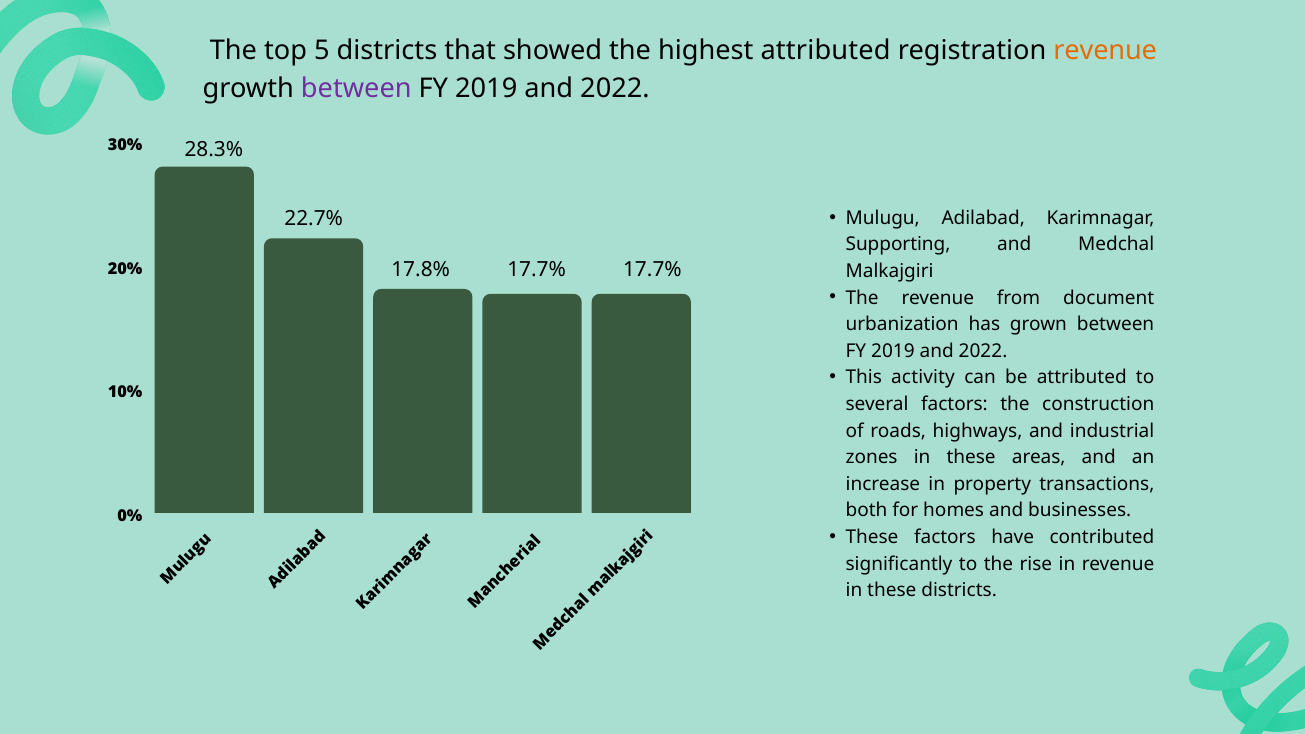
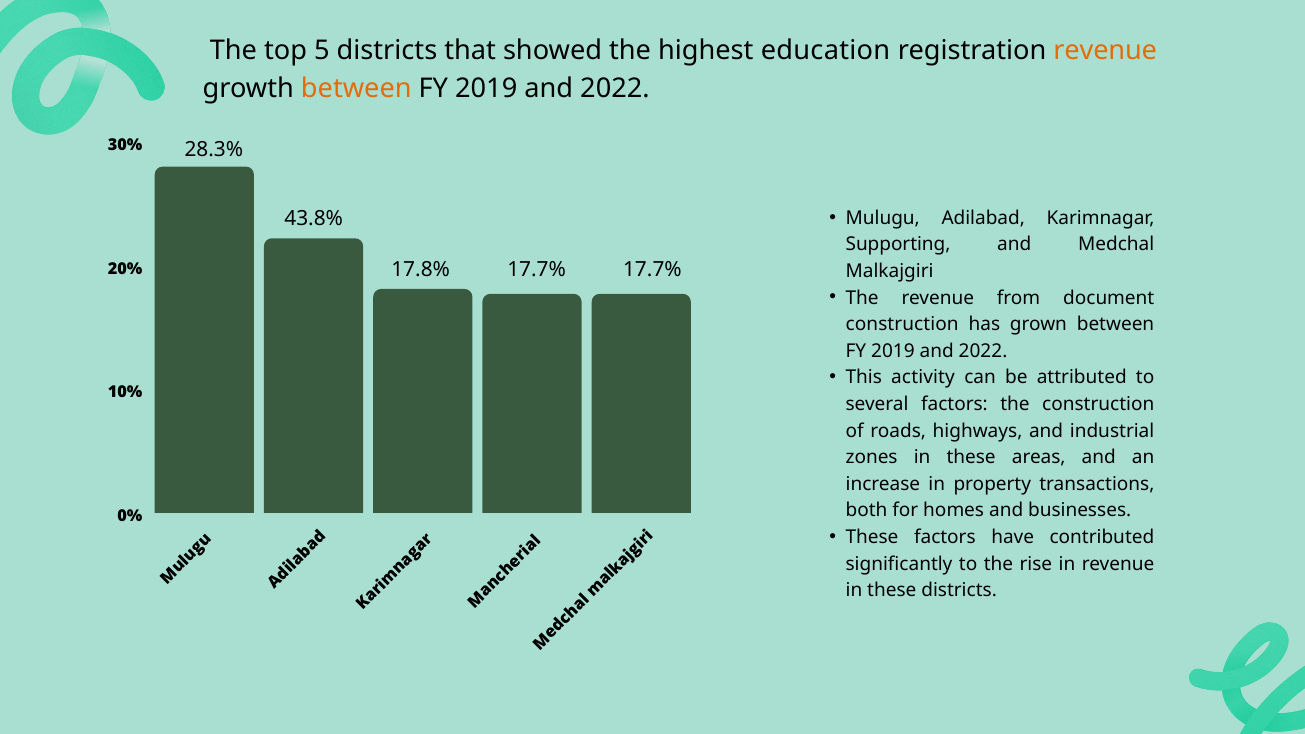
highest attributed: attributed -> education (826, 50)
between colour: purple -> orange (356, 88)
22.7%: 22.7% -> 43.8% (314, 219)
urbanization: urbanization -> construction (902, 324)
